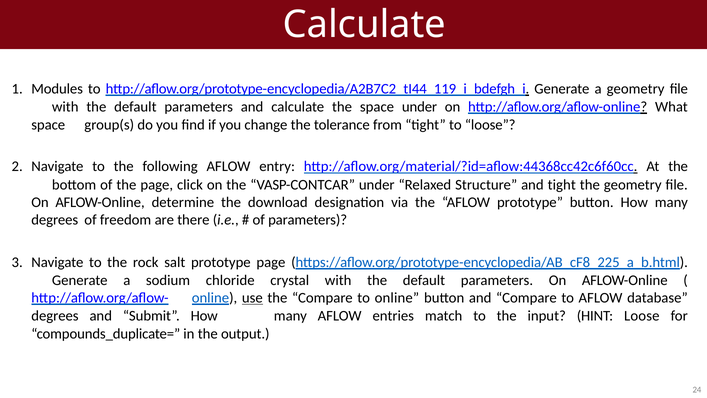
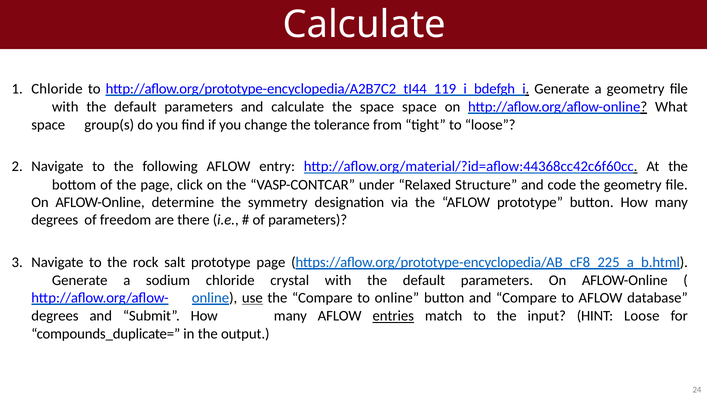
Modules: Modules -> Chloride (57, 89)
space under: under -> space (419, 107)
and tight: tight -> code (562, 185)
download: download -> symmetry (278, 202)
entries underline: none -> present (393, 316)
